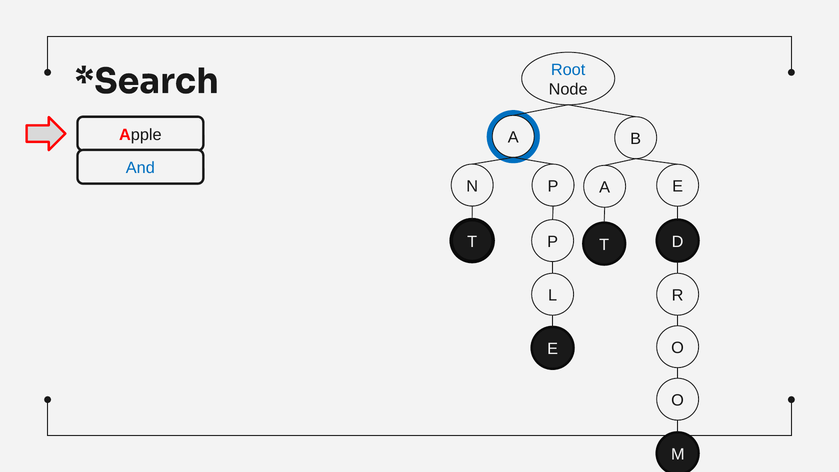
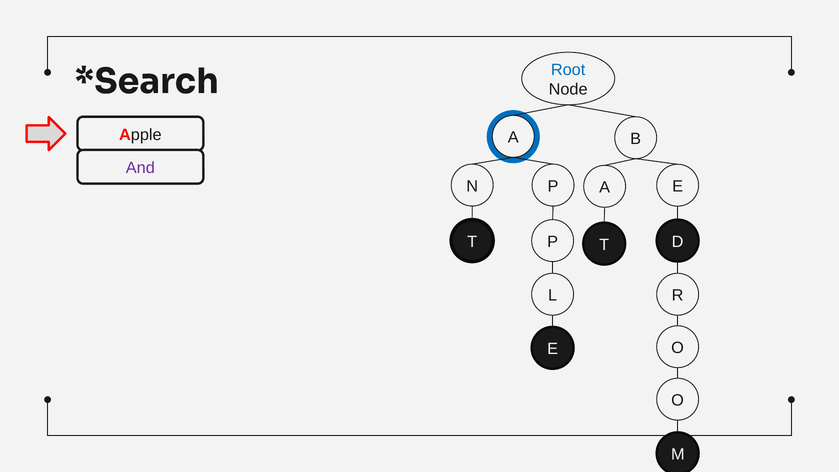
And colour: blue -> purple (140, 168)
